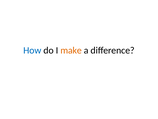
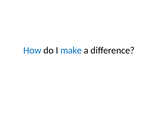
make colour: orange -> blue (71, 50)
